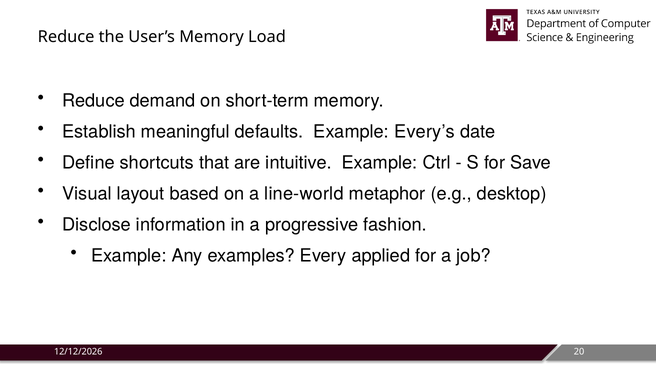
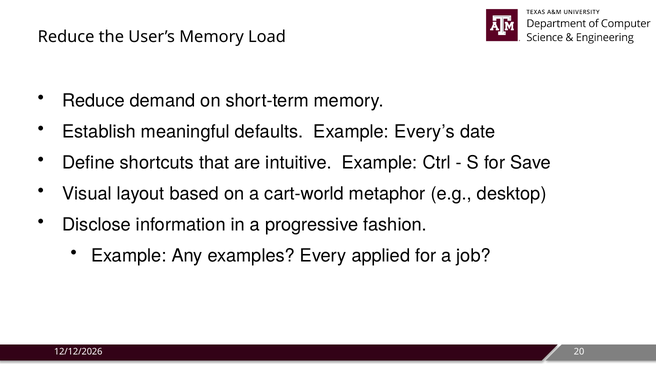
line-world: line-world -> cart-world (304, 194)
